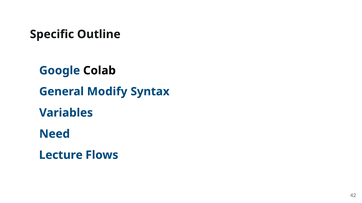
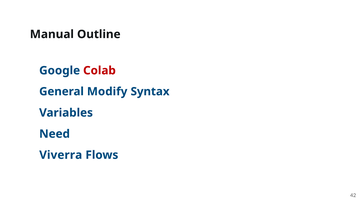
Specific: Specific -> Manual (52, 34)
Colab colour: black -> red (99, 71)
Lecture: Lecture -> Viverra (61, 155)
